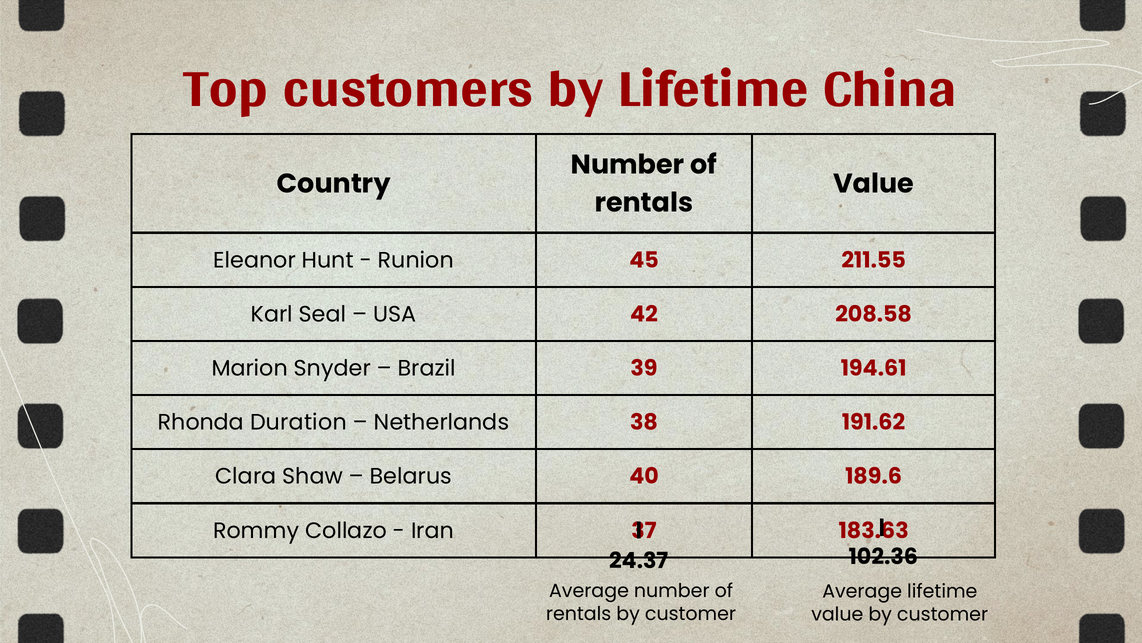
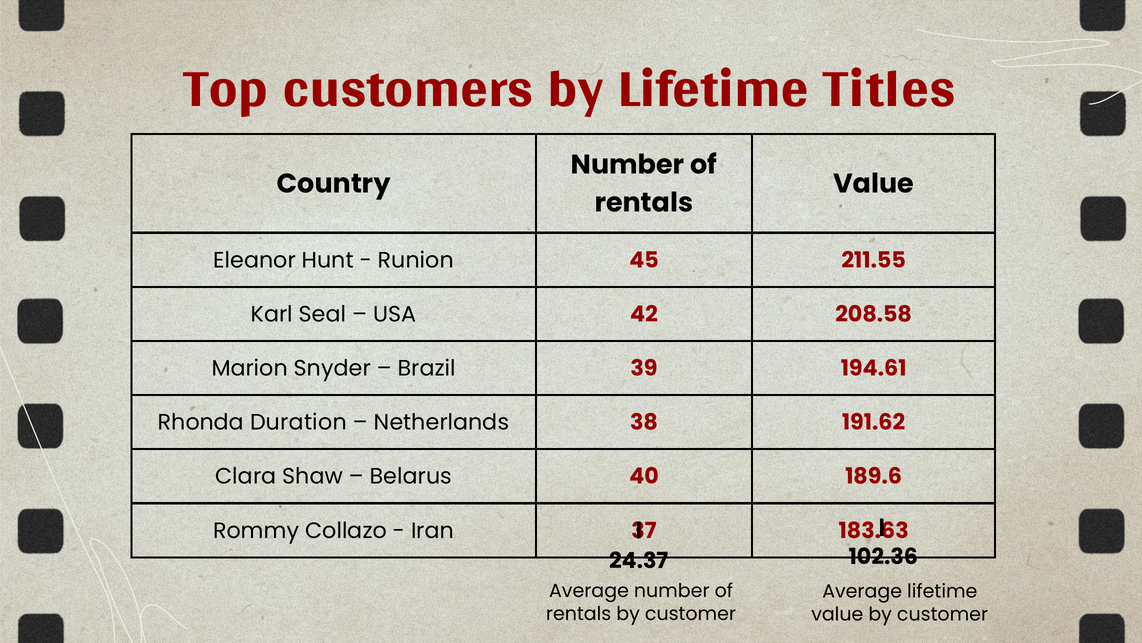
China: China -> Titles (890, 79)
